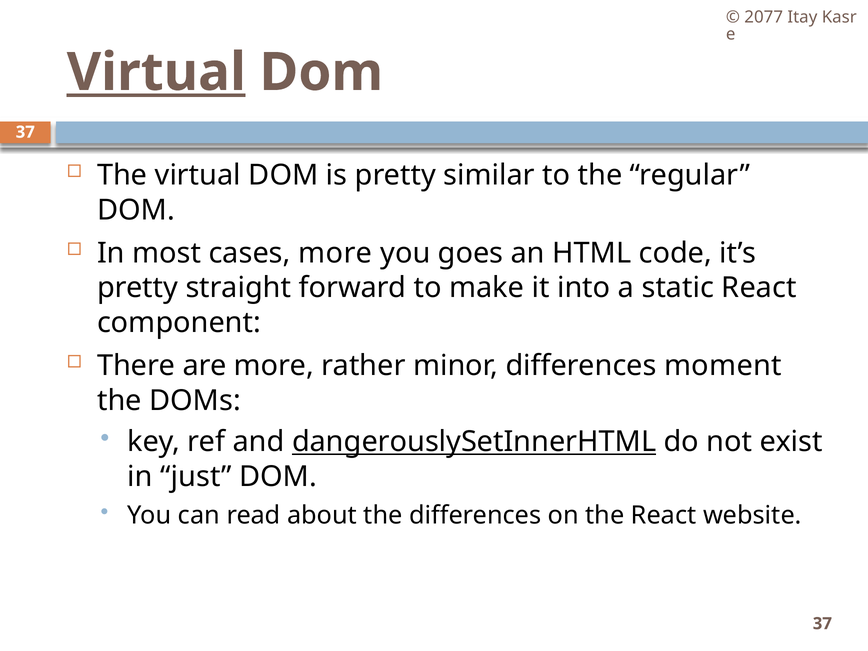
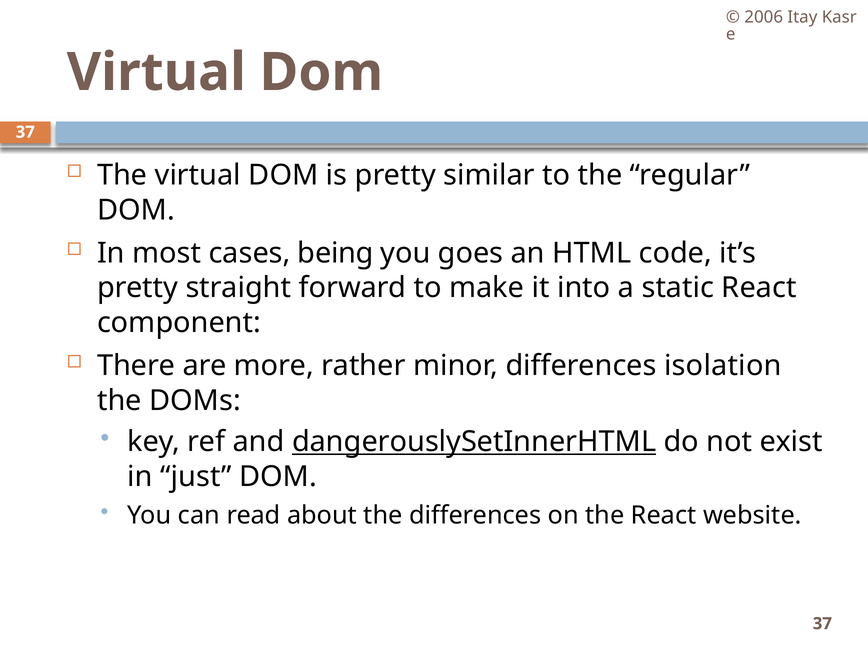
2077: 2077 -> 2006 (764, 17)
Virtual underline: present -> none (156, 72)
cases more: more -> being (336, 253)
moment: moment -> isolation (723, 366)
